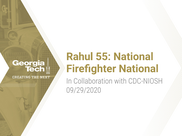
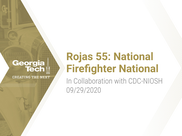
Rahul: Rahul -> Rojas (80, 57)
